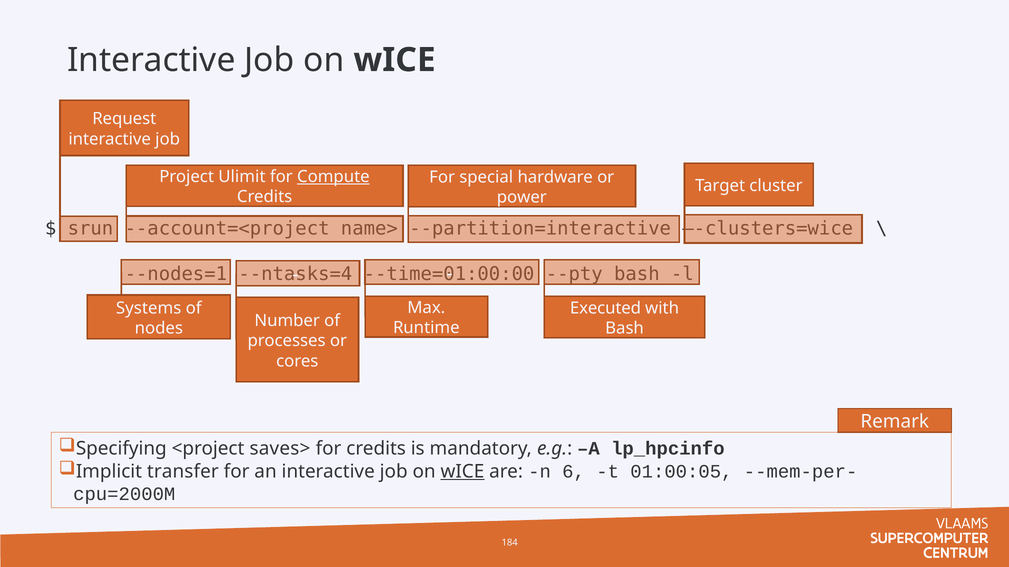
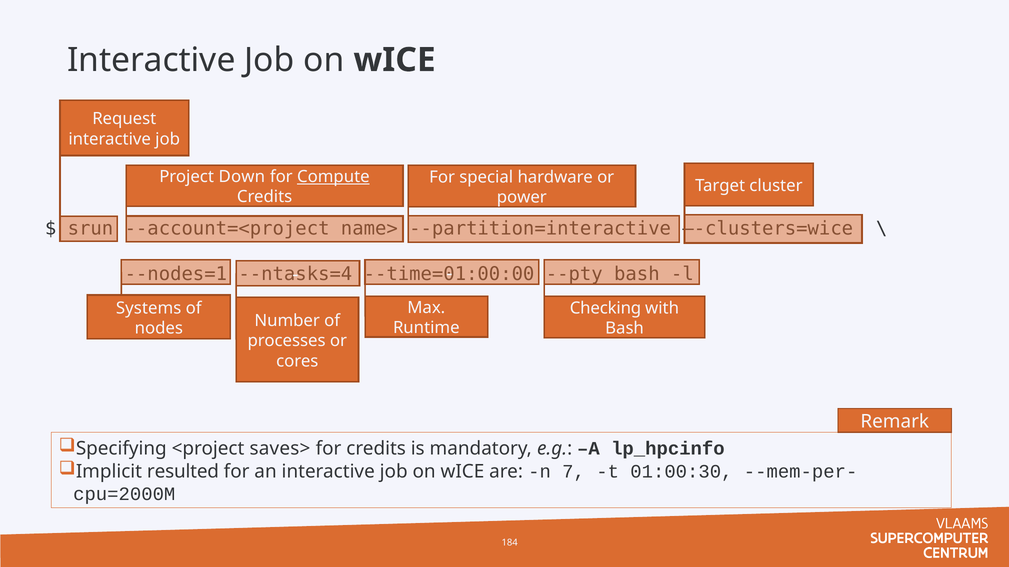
Ulimit: Ulimit -> Down (242, 177)
Executed: Executed -> Checking (605, 308)
transfer: transfer -> resulted (183, 472)
wICE underline: present -> none (462, 472)
6: 6 -> 7 (574, 472)
01:00:05: 01:00:05 -> 01:00:30 (681, 472)
